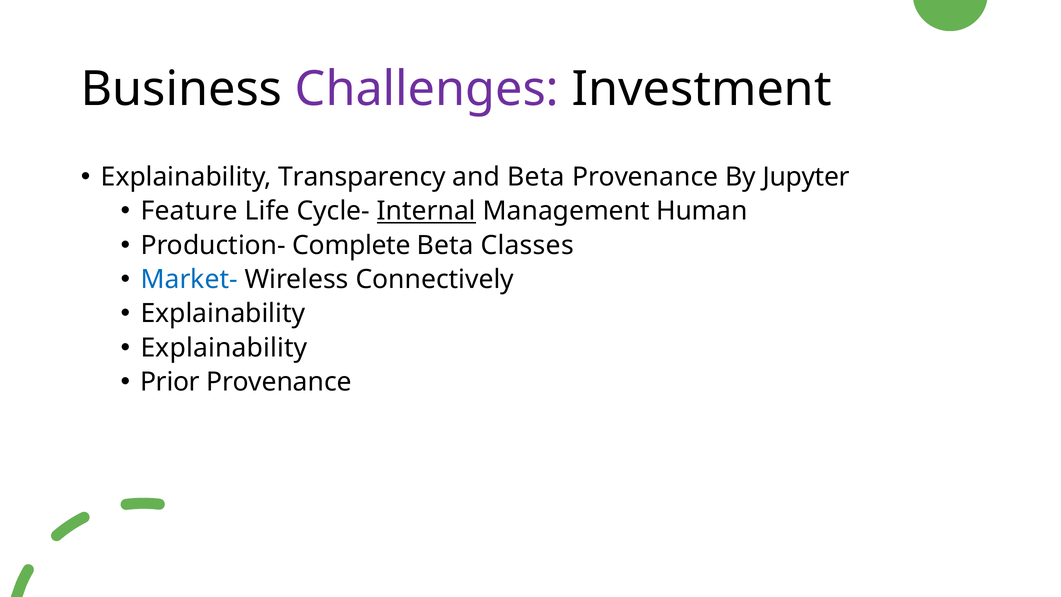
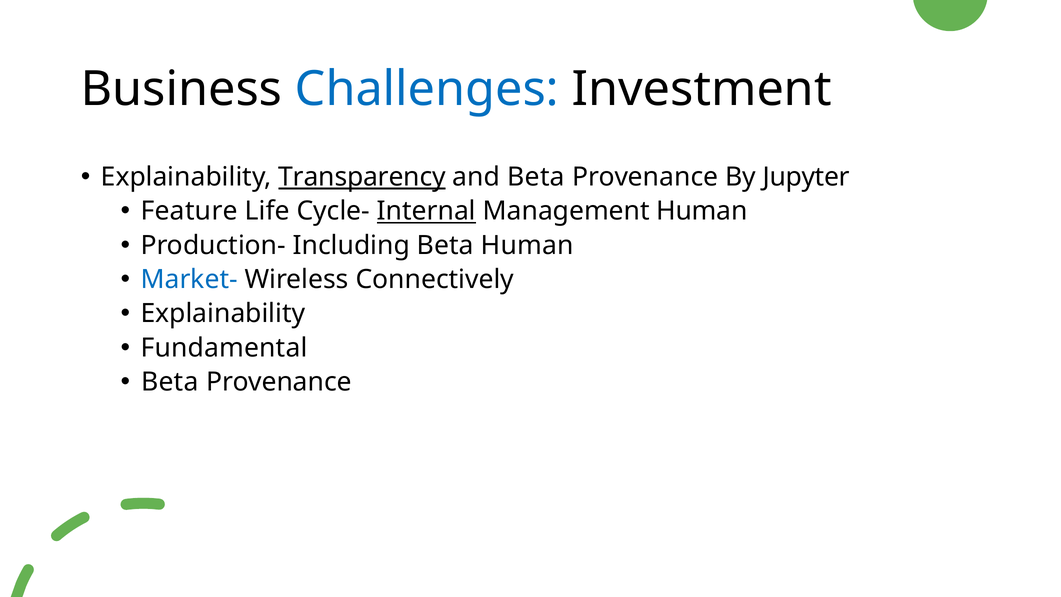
Challenges colour: purple -> blue (427, 89)
Transparency underline: none -> present (362, 177)
Complete: Complete -> Including (351, 245)
Beta Classes: Classes -> Human (527, 245)
Explainability: Explainability -> Fundamental (224, 348)
Prior: Prior -> Beta (170, 382)
